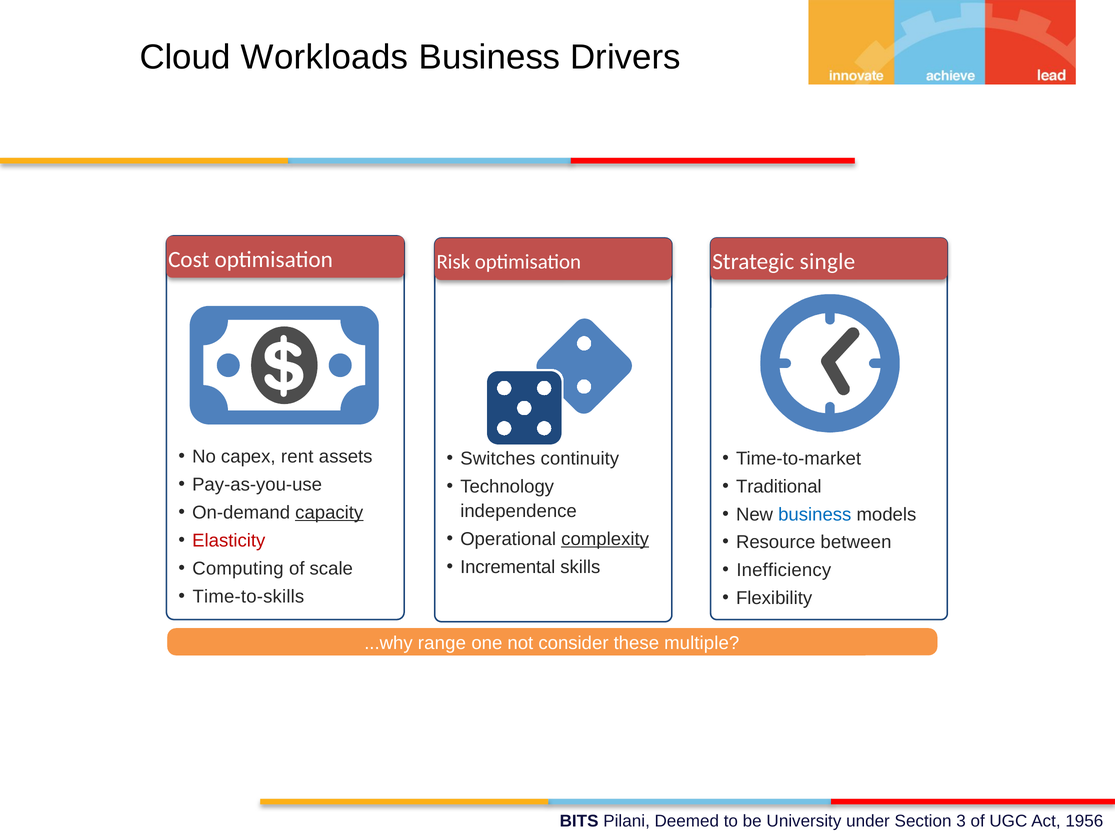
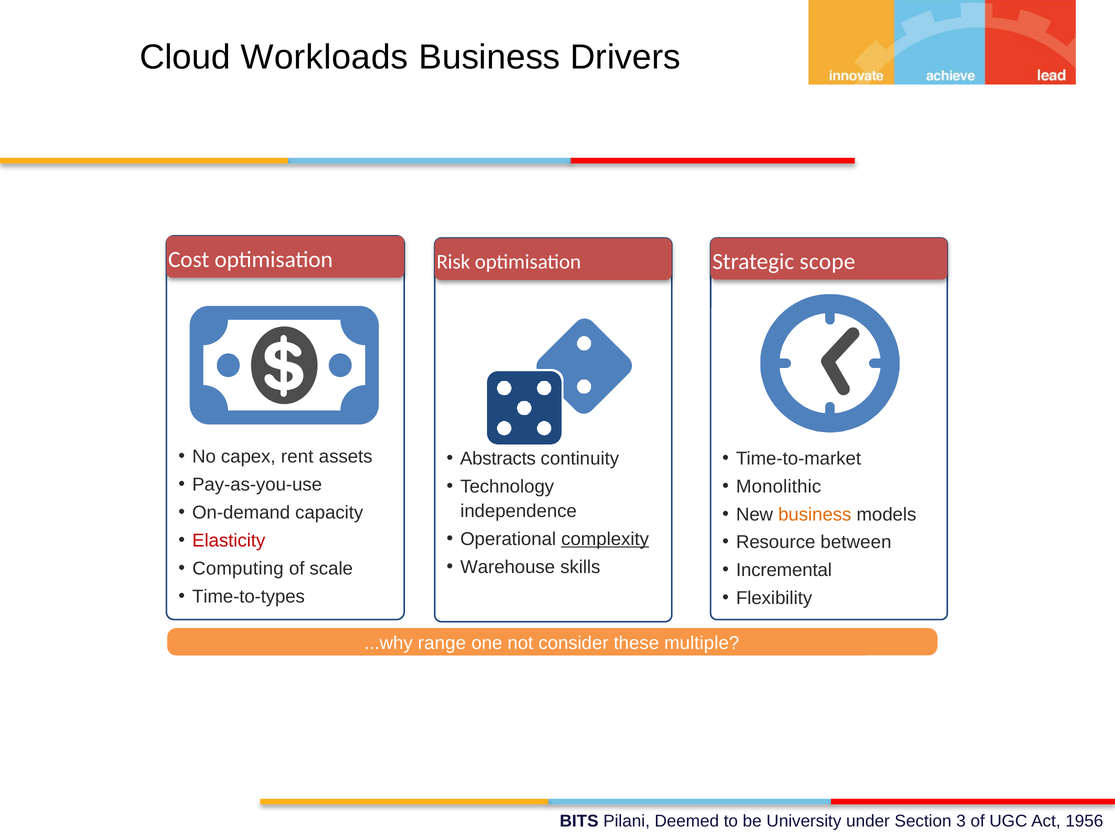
single: single -> scope (827, 262)
Switches: Switches -> Abstracts (498, 459)
Traditional: Traditional -> Monolithic (779, 487)
capacity underline: present -> none (329, 513)
business colour: blue -> orange (815, 515)
Incremental: Incremental -> Warehouse (508, 567)
Inefficiency: Inefficiency -> Incremental (784, 570)
Time-to-skills: Time-to-skills -> Time-to-types (249, 597)
